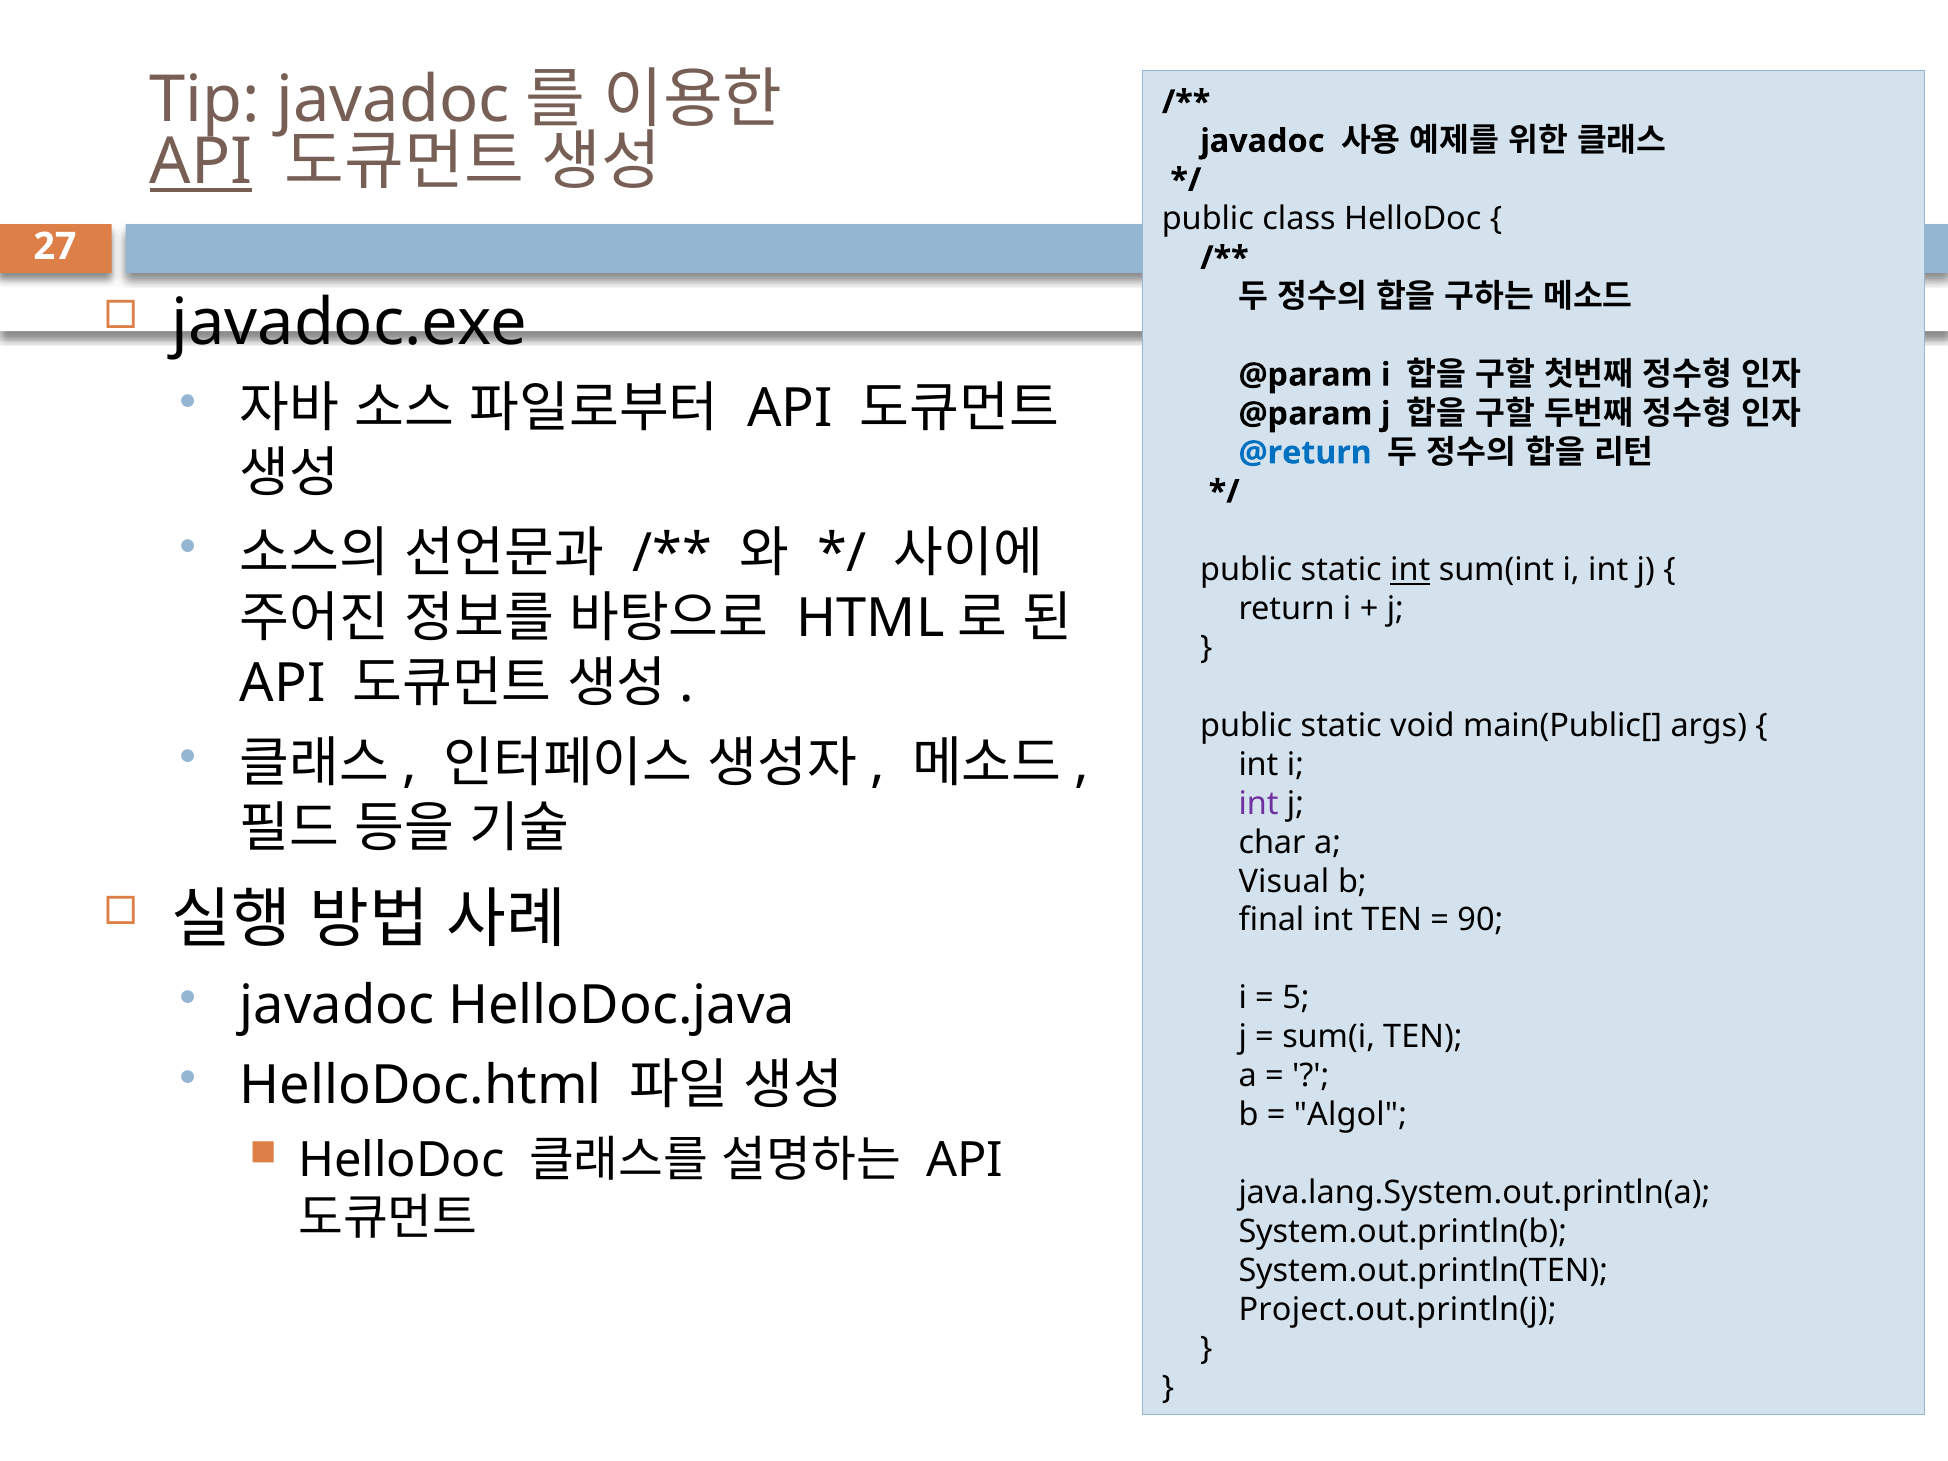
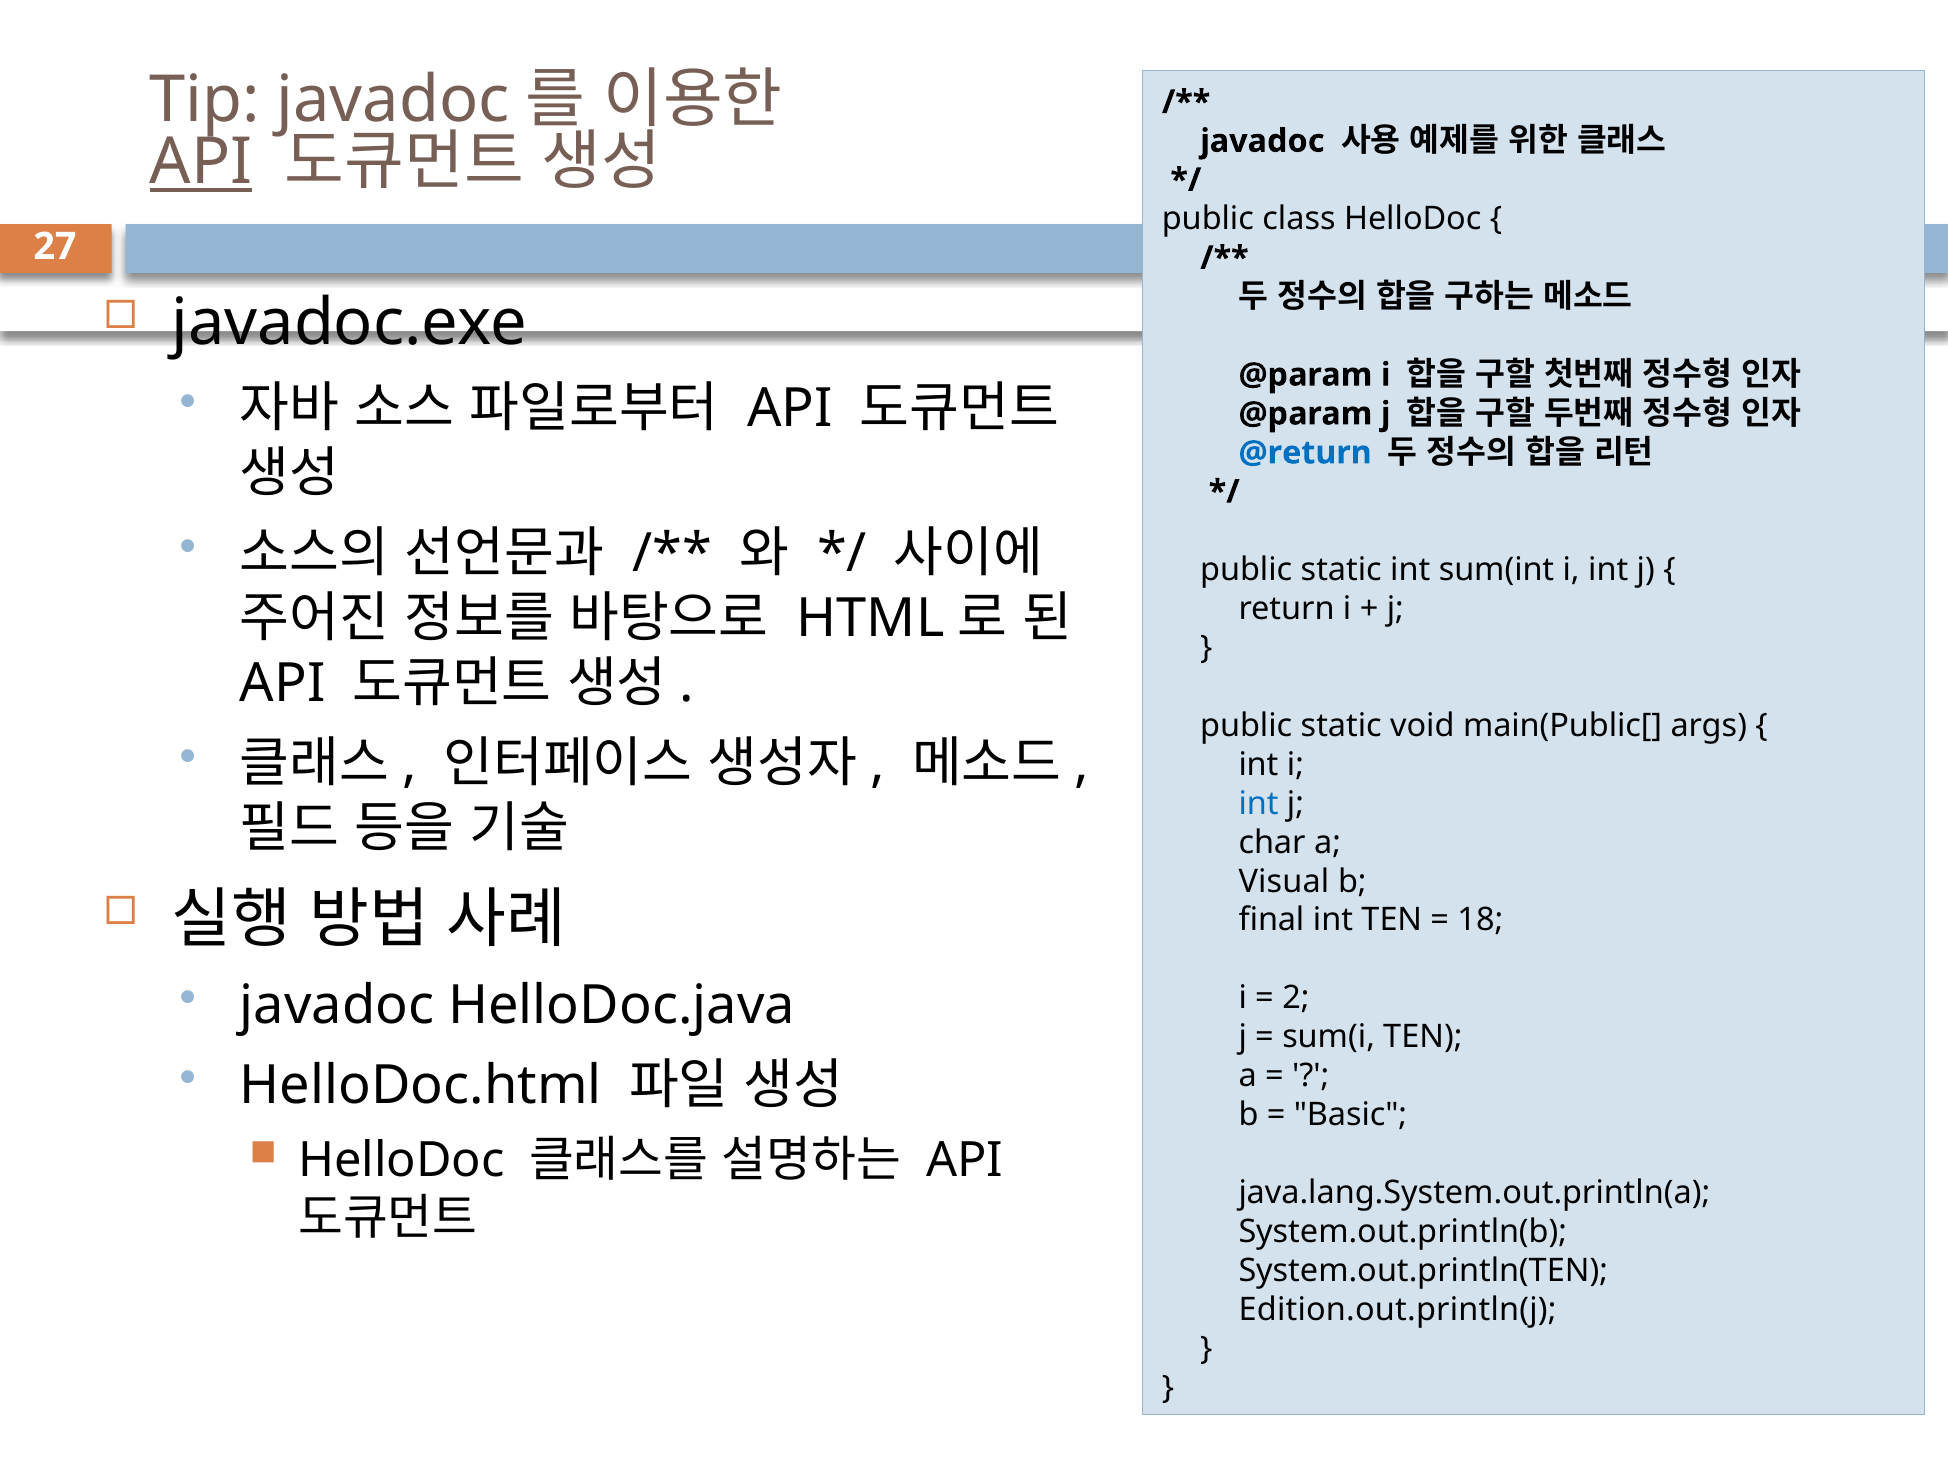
int underline: present -> none (1410, 570)
int colour: purple -> blue (1259, 803)
90: 90 -> 18 (1480, 920)
5: 5 -> 2 (1296, 998)
Algol: Algol -> Basic (1350, 1115)
Project.out.println(j: Project.out.println(j -> Edition.out.println(j (1398, 1310)
